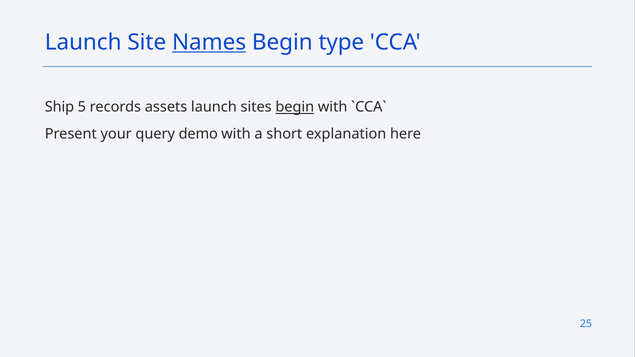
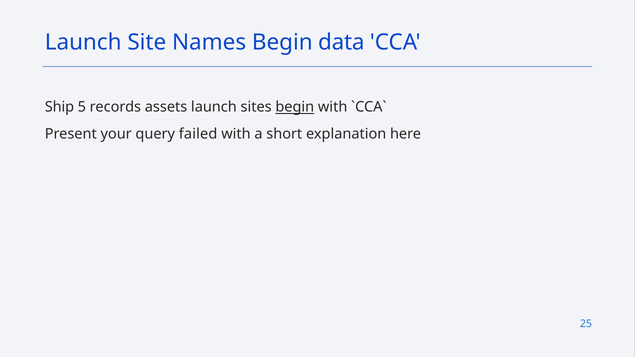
Names underline: present -> none (209, 42)
type: type -> data (341, 42)
demo: demo -> failed (198, 134)
